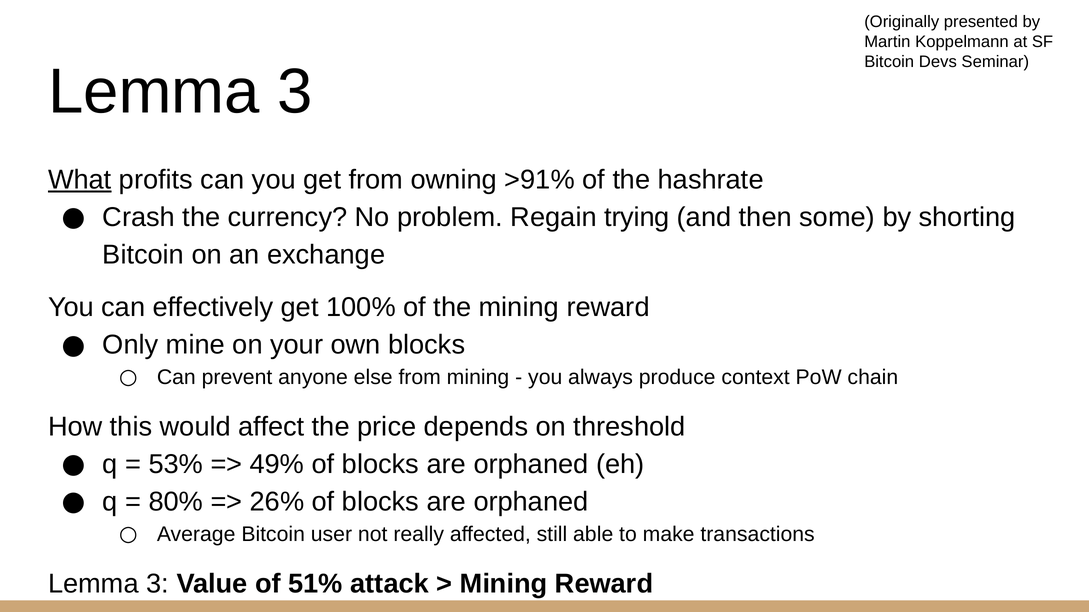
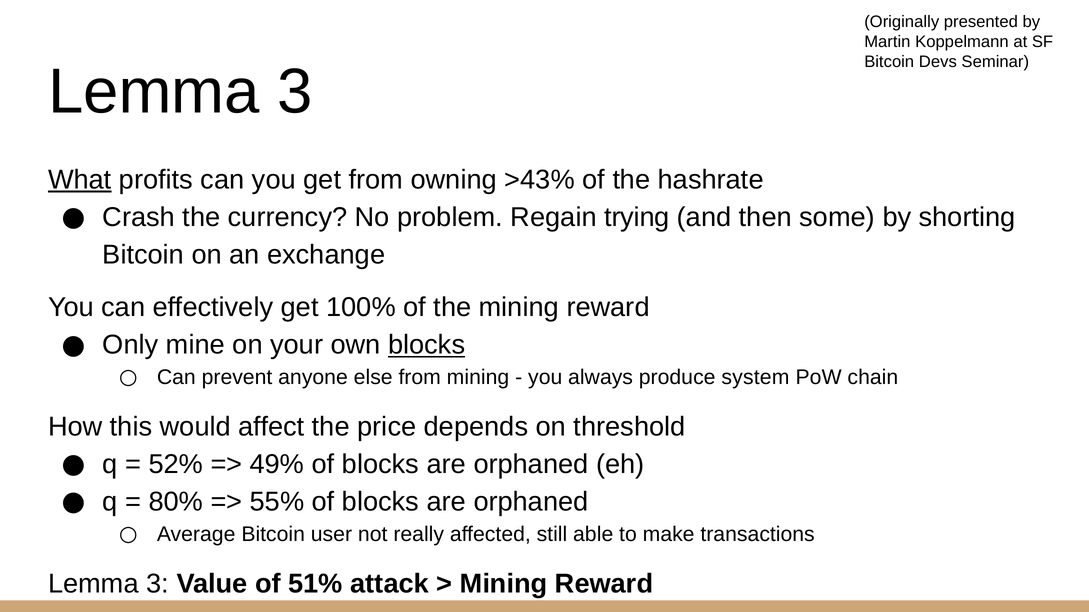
>91%: >91% -> >43% (540, 180)
blocks underline: none -> present (427, 345)
context: context -> system (755, 378)
53%: 53% -> 52% (176, 465)
26%: 26% -> 55% (277, 502)
